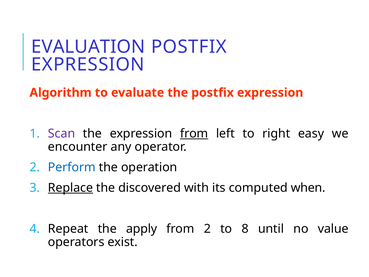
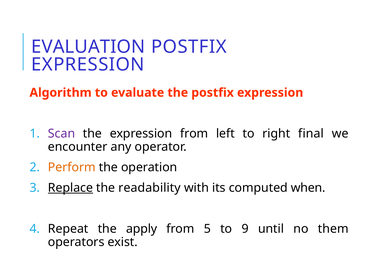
from underline: present -> none (194, 133)
easy: easy -> final (311, 133)
Perform colour: blue -> orange (72, 167)
discovered: discovered -> readability (150, 188)
from 2: 2 -> 5 (207, 229)
8: 8 -> 9 (245, 229)
value: value -> them (333, 229)
